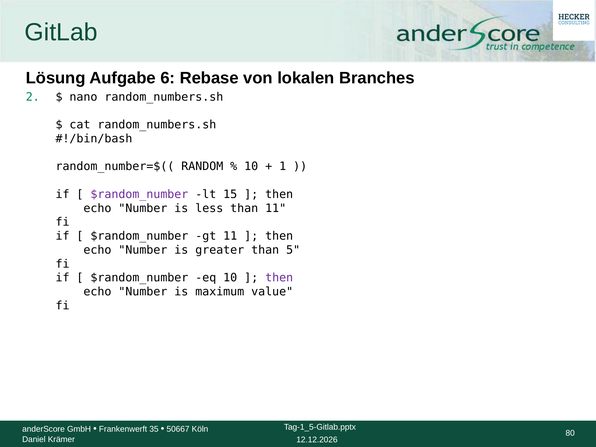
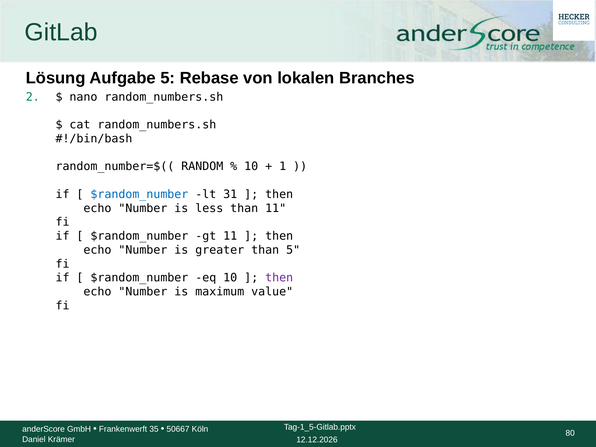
Aufgabe 6: 6 -> 5 (168, 78)
$random_number colour: purple -> blue (139, 194)
15: 15 -> 31 (230, 194)
